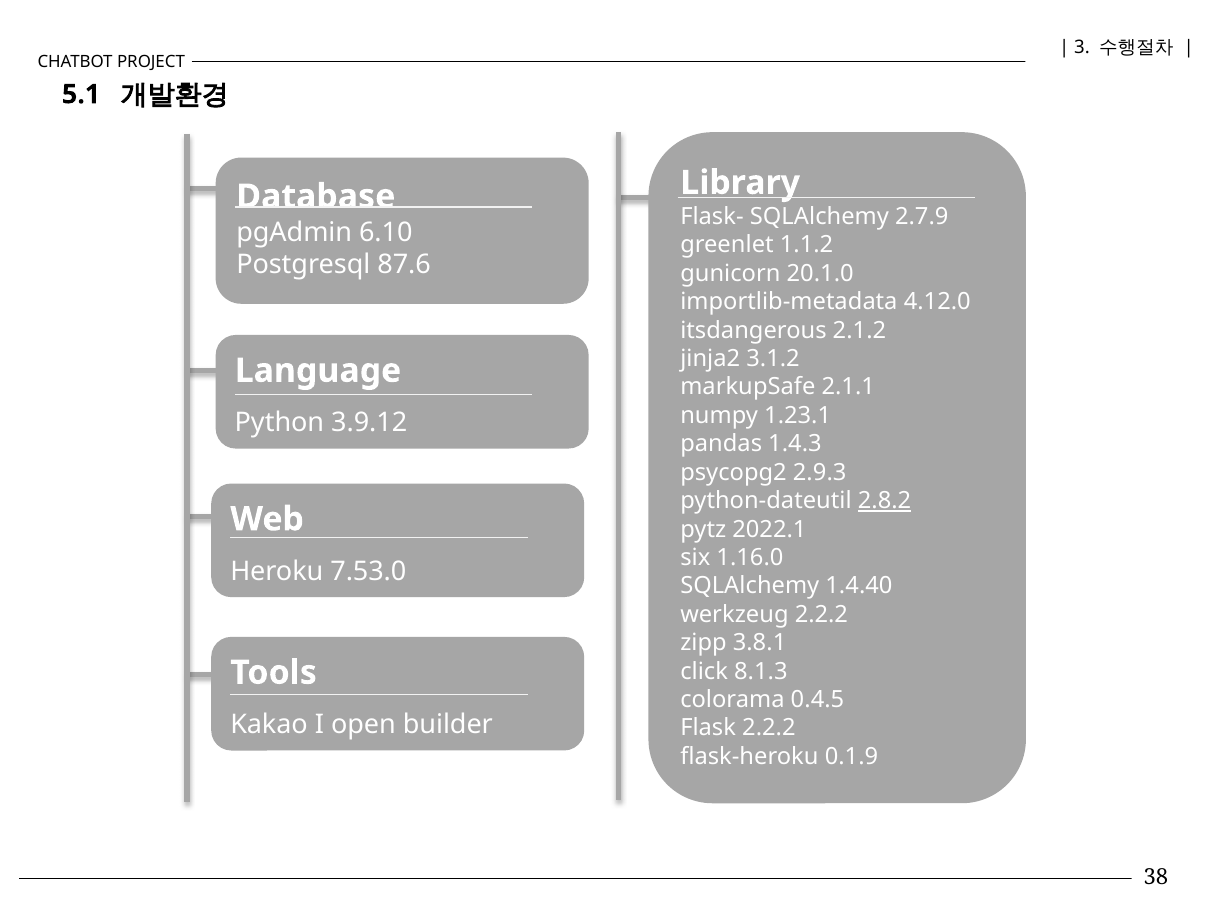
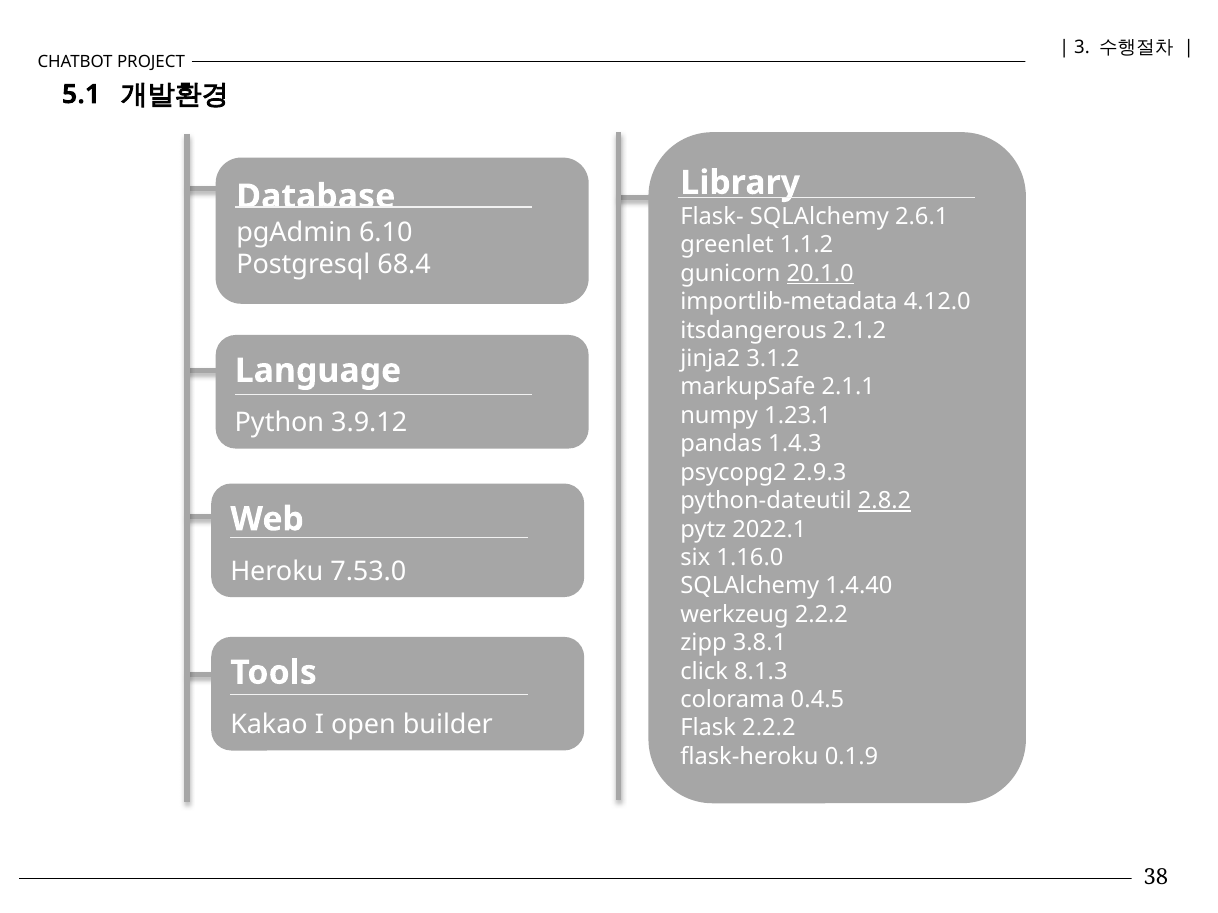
2.7.9: 2.7.9 -> 2.6.1 (922, 217)
87.6: 87.6 -> 68.4 (404, 265)
20.1.0 underline: none -> present (820, 274)
